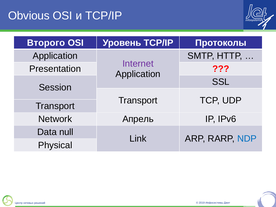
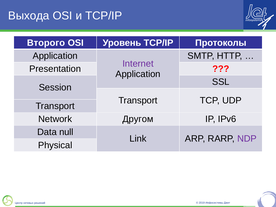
Obvious: Obvious -> Выхода (29, 16)
Апрель: Апрель -> Другом (138, 119)
NDP colour: blue -> purple (247, 139)
